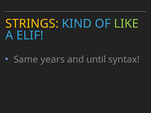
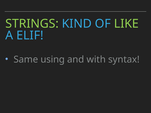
STRINGS colour: yellow -> light green (32, 24)
years: years -> using (53, 60)
until: until -> with (96, 60)
